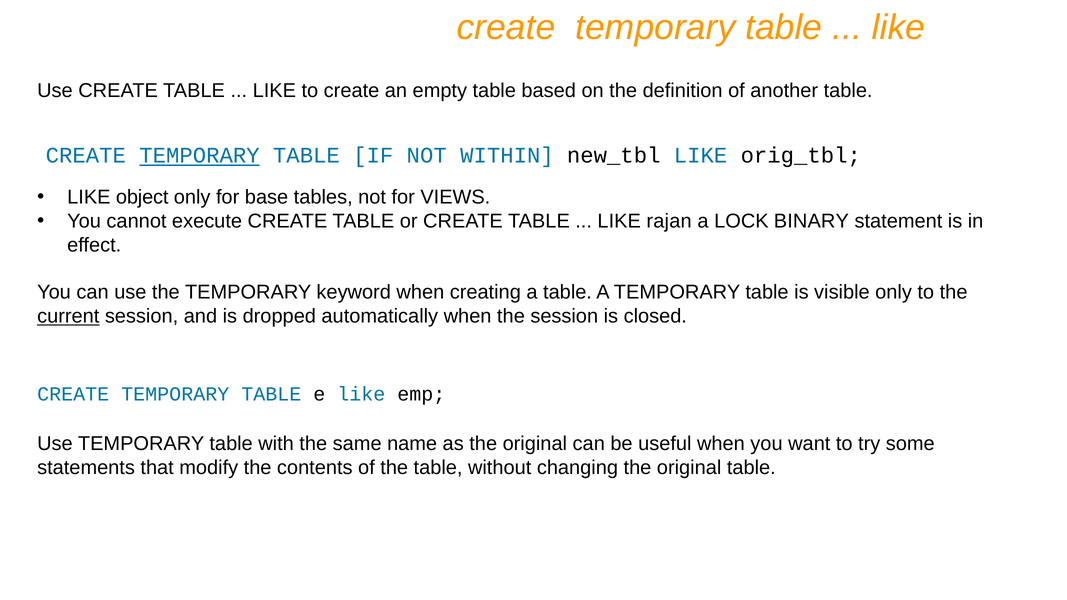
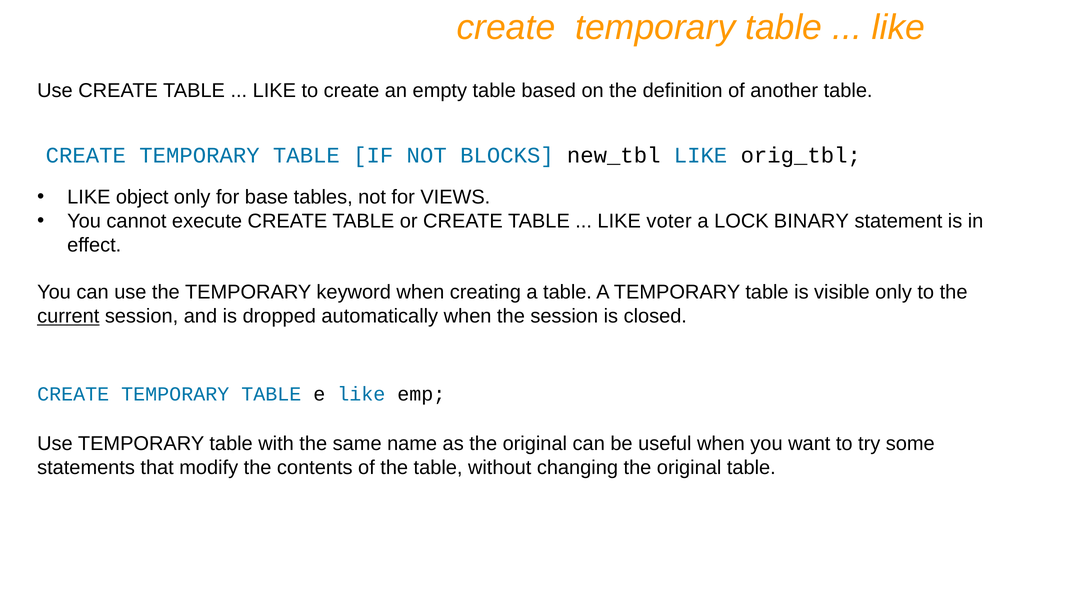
TEMPORARY underline: present -> none (199, 156)
WITHIN: WITHIN -> BLOCKS (507, 156)
rajan: rajan -> voter (669, 221)
